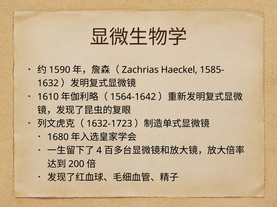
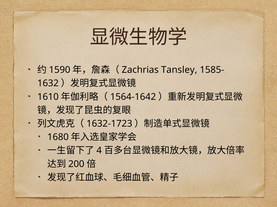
Haeckel: Haeckel -> Tansley (179, 70)
